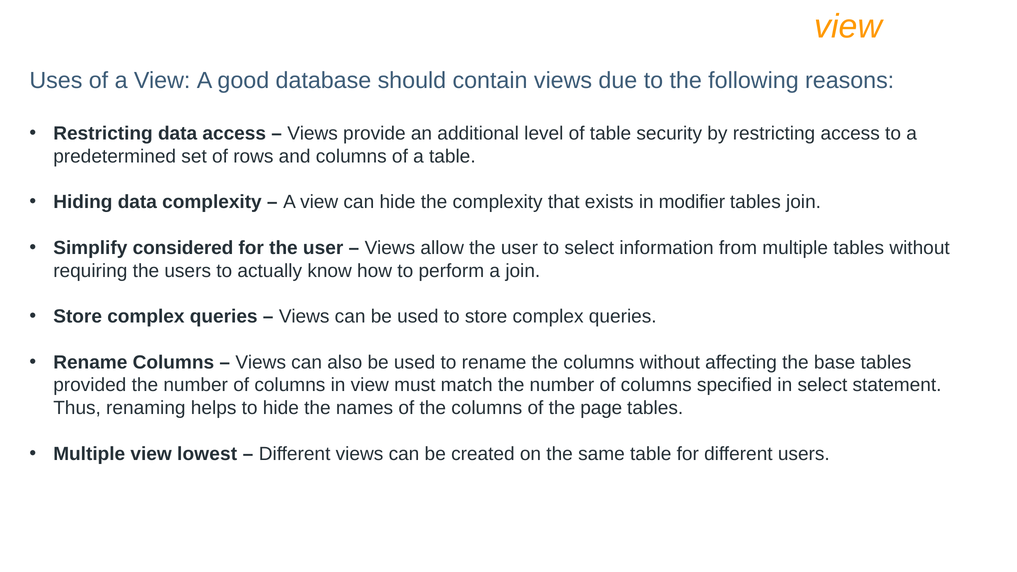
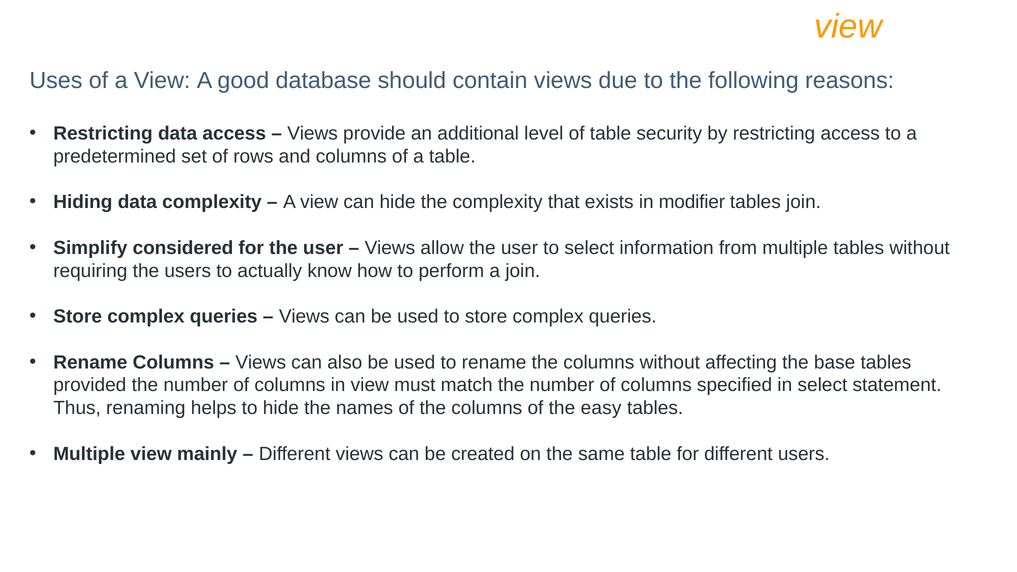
page: page -> easy (601, 408)
lowest: lowest -> mainly (207, 454)
